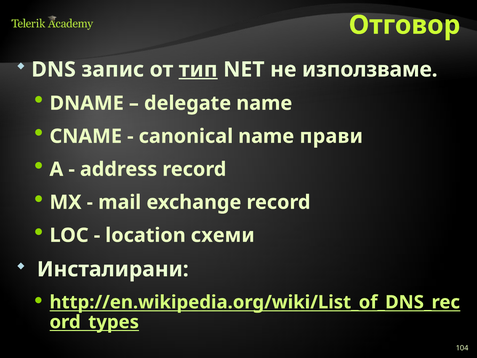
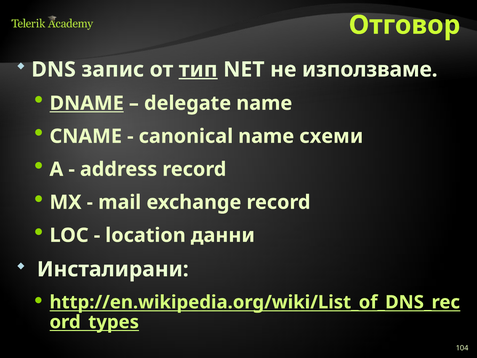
DNAME underline: none -> present (87, 103)
прави: прави -> схеми (331, 136)
схеми: схеми -> данни (223, 235)
